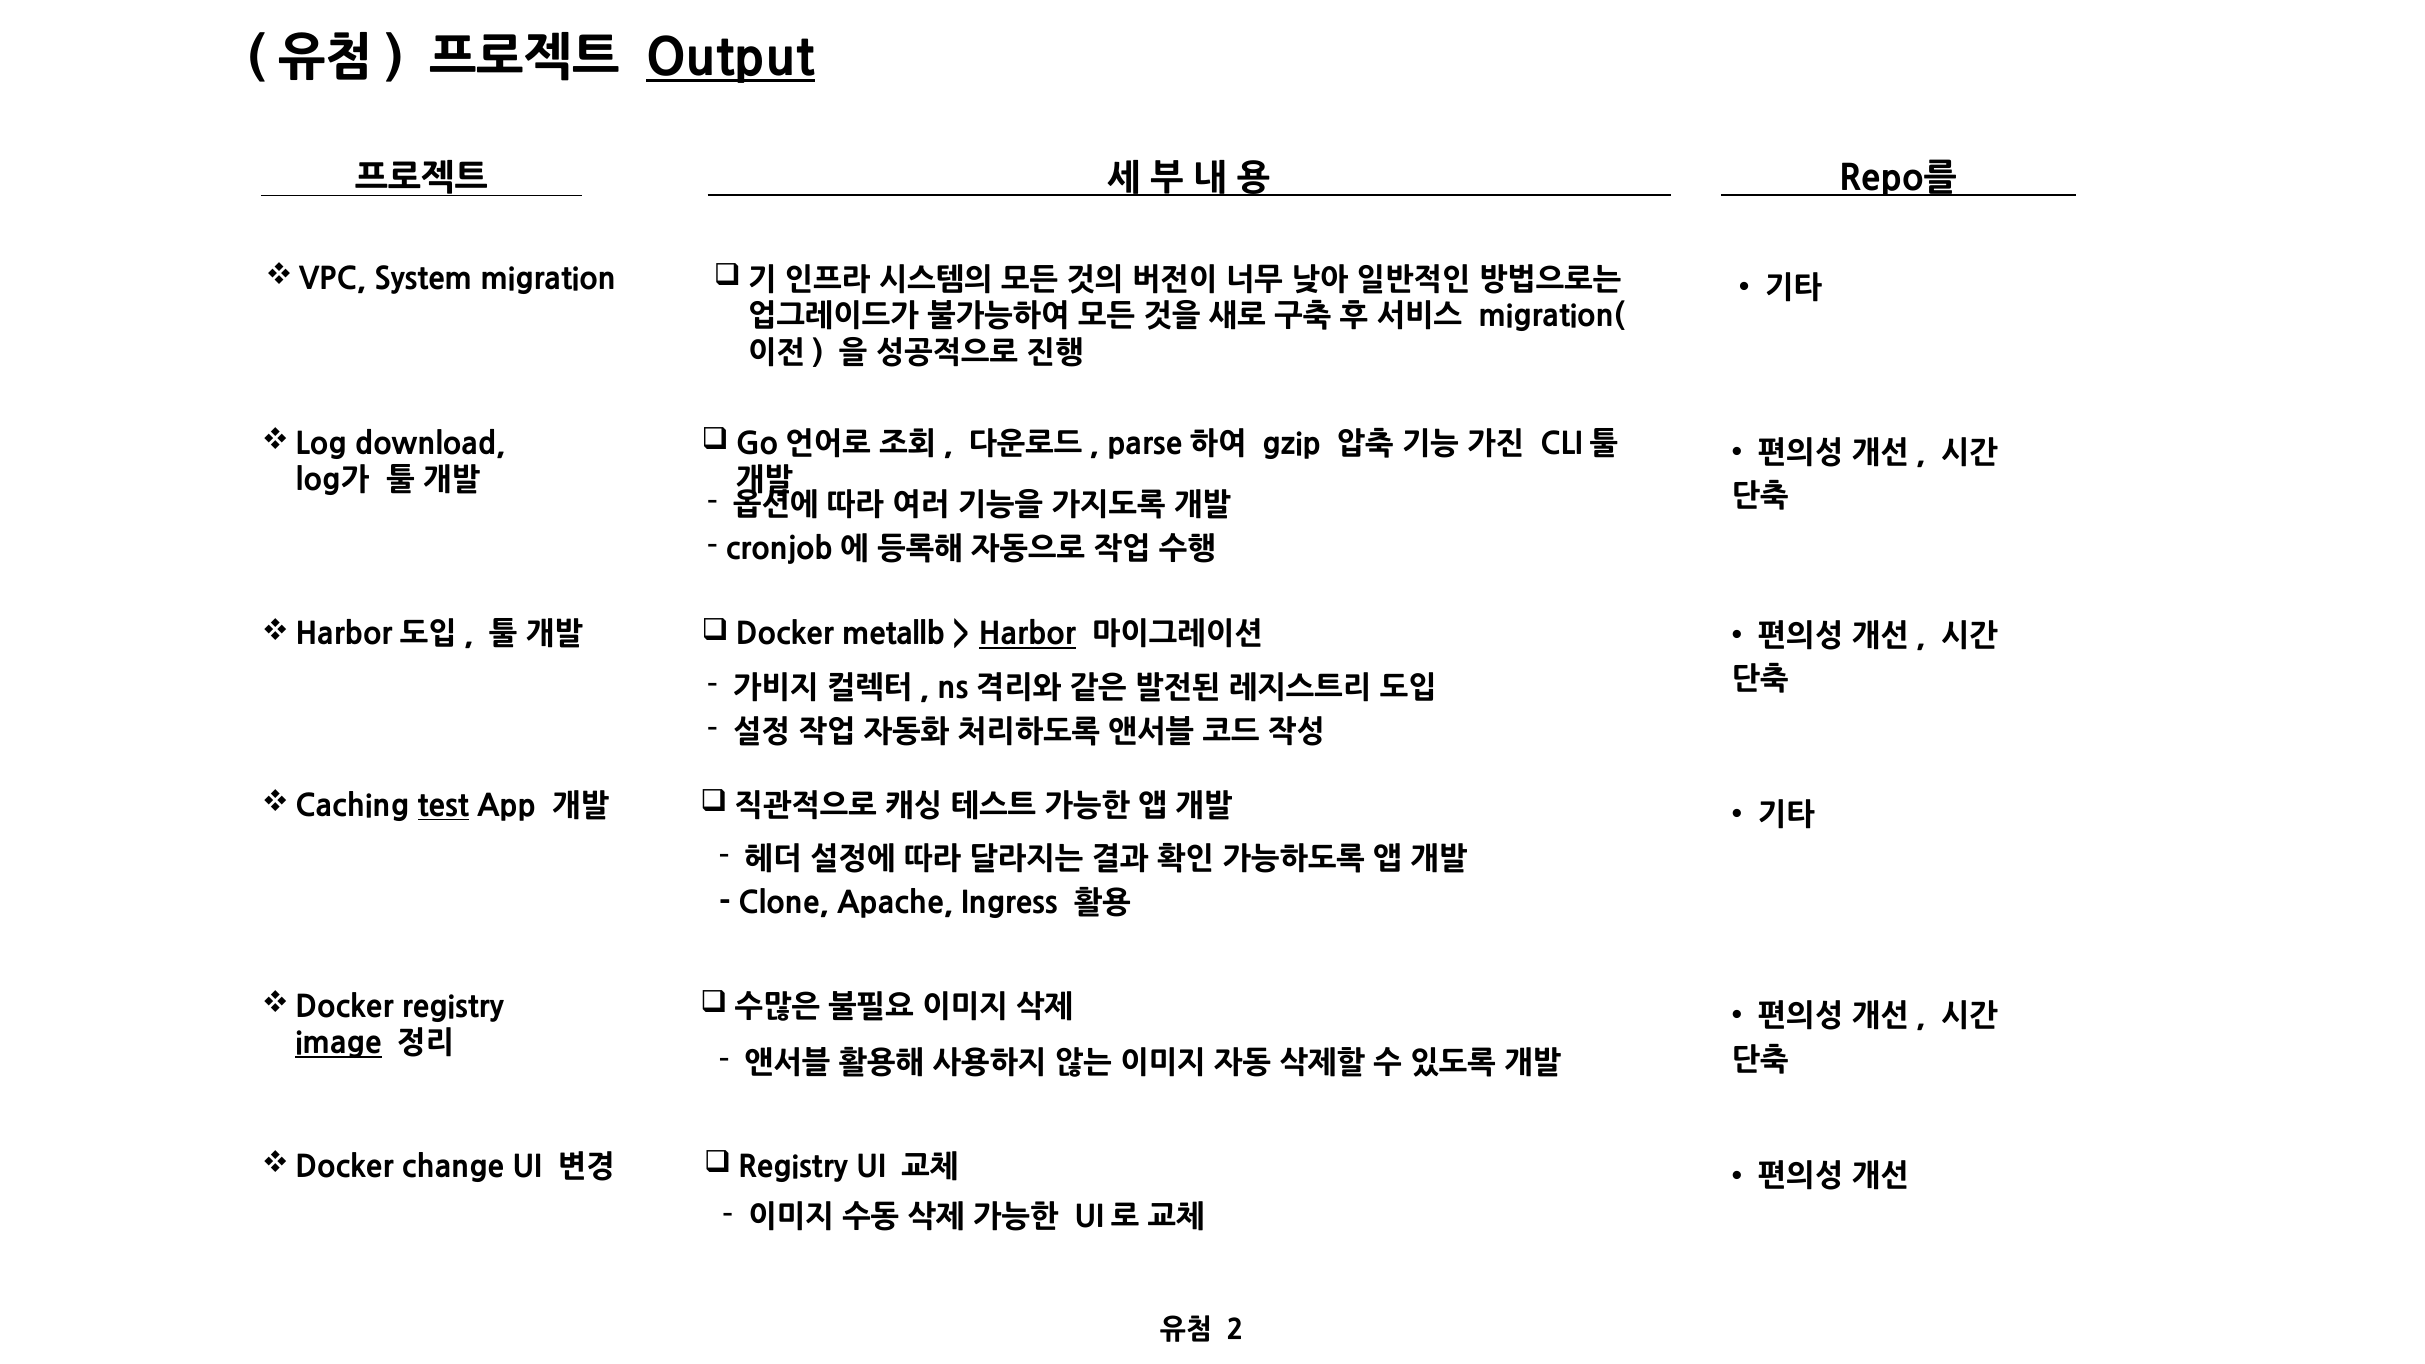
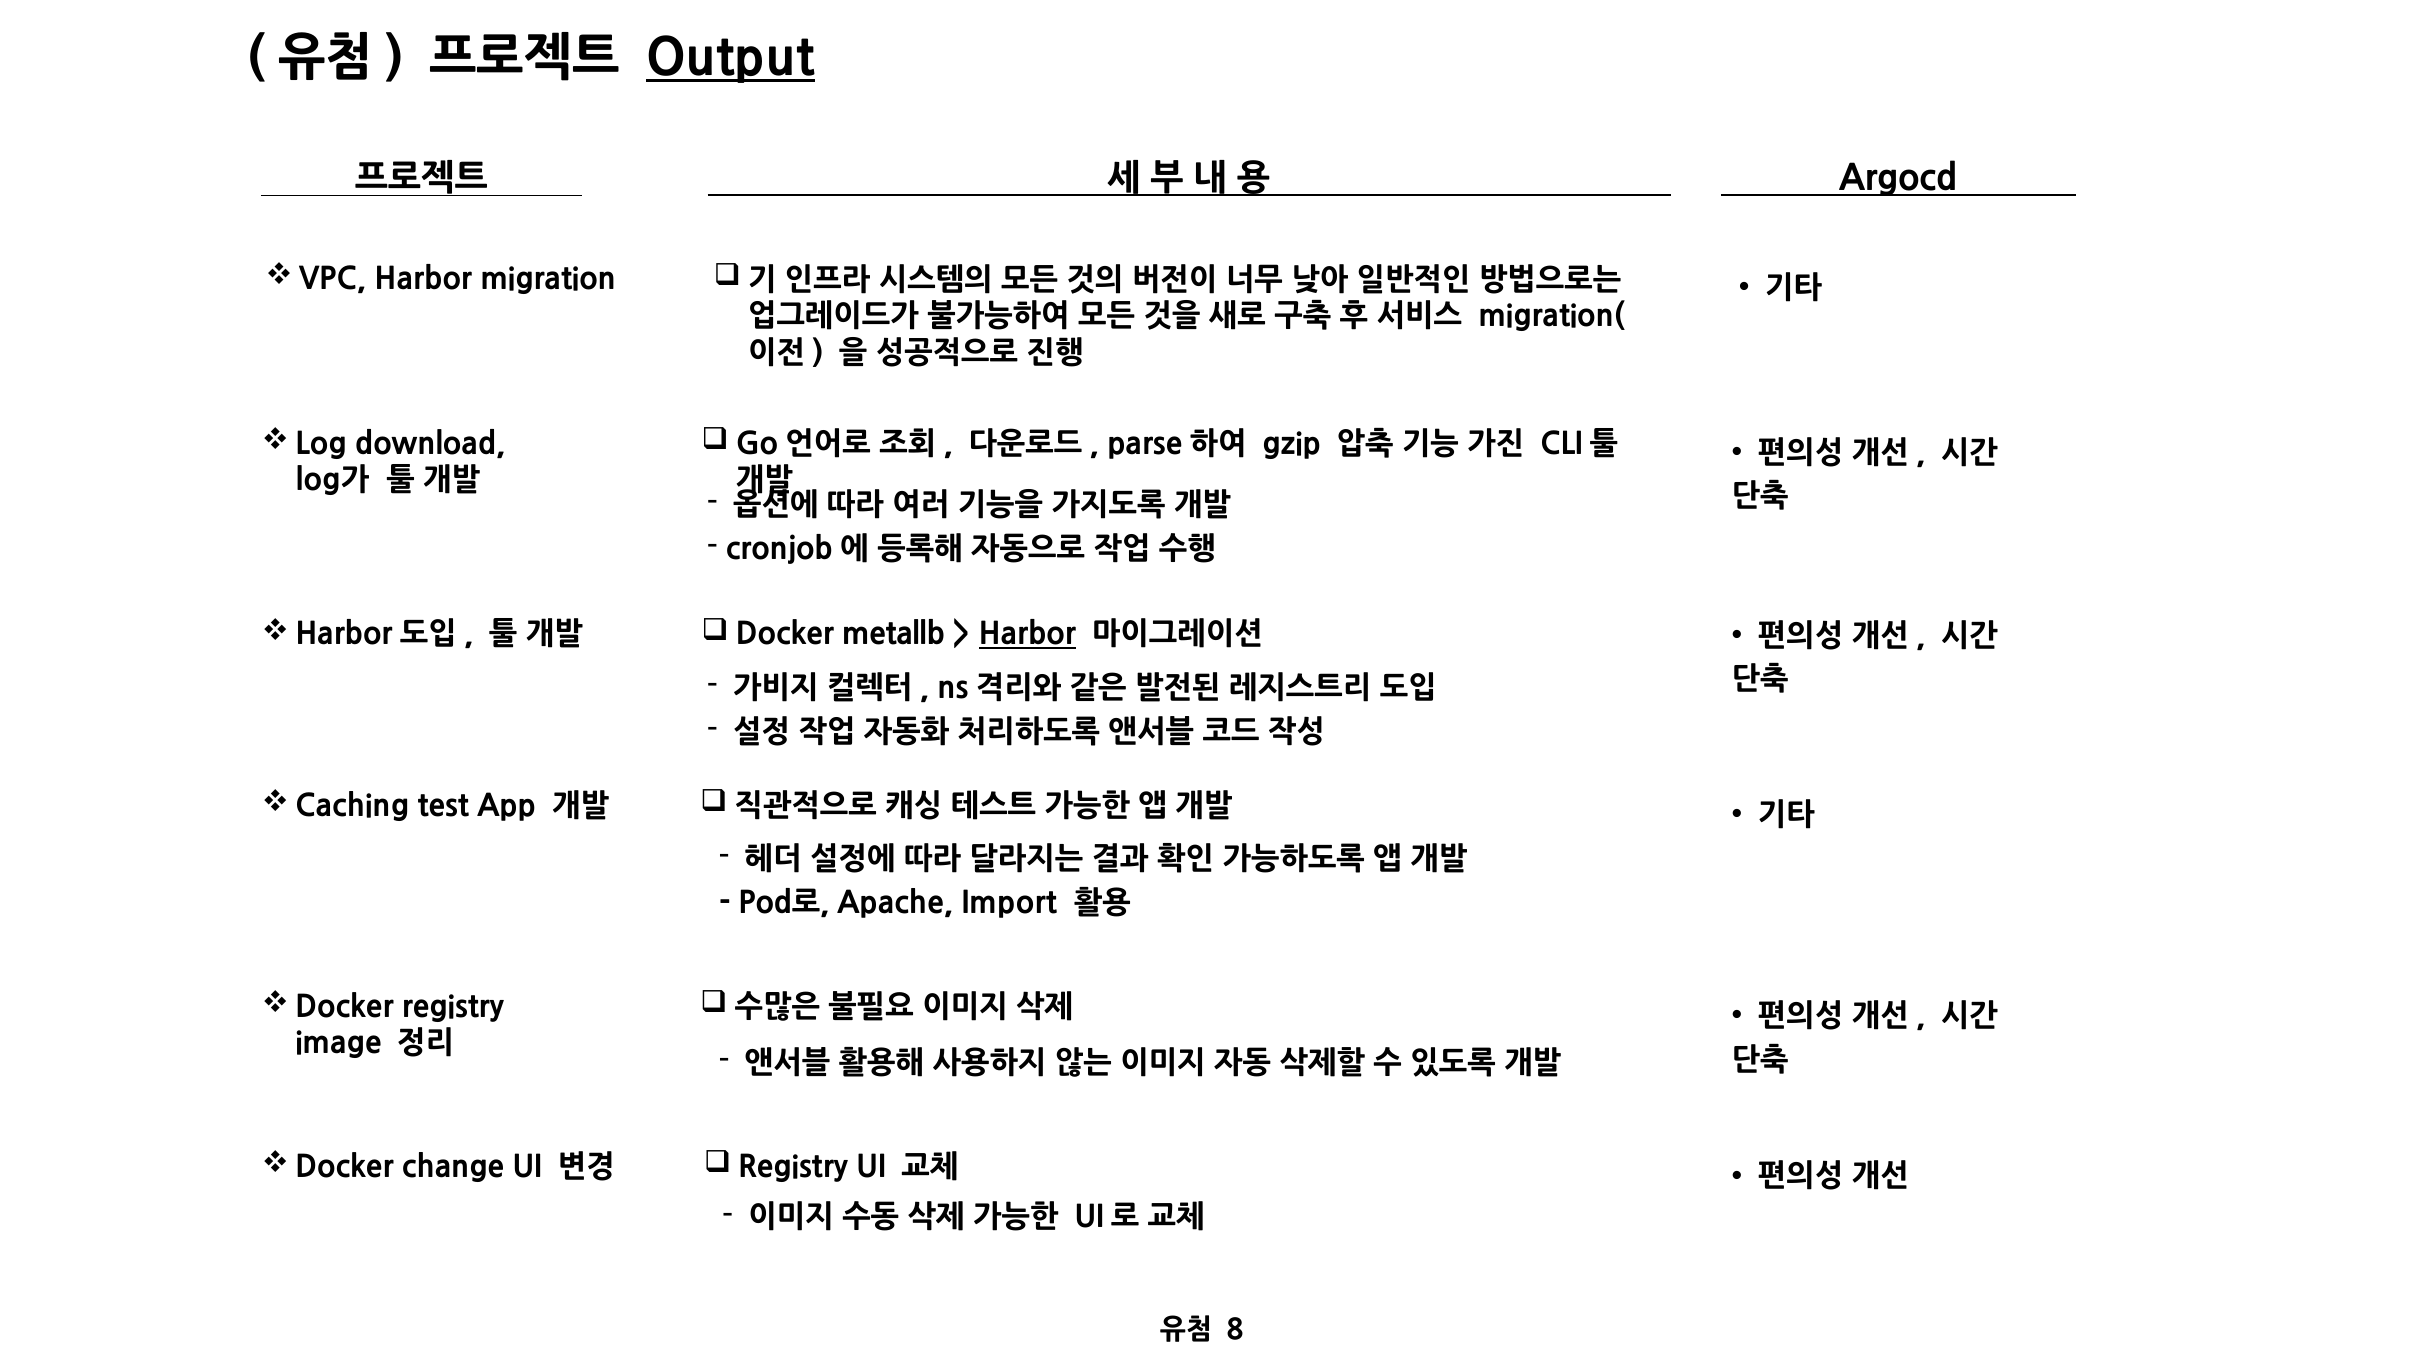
Repo를: Repo를 -> Argocd (1898, 179)
System: System -> Harbor (423, 279)
test underline: present -> none (443, 806)
Clone: Clone -> Pod로 (784, 903)
Ingress: Ingress -> Import (1009, 903)
image underline: present -> none (338, 1044)
2: 2 -> 8 (1235, 1331)
